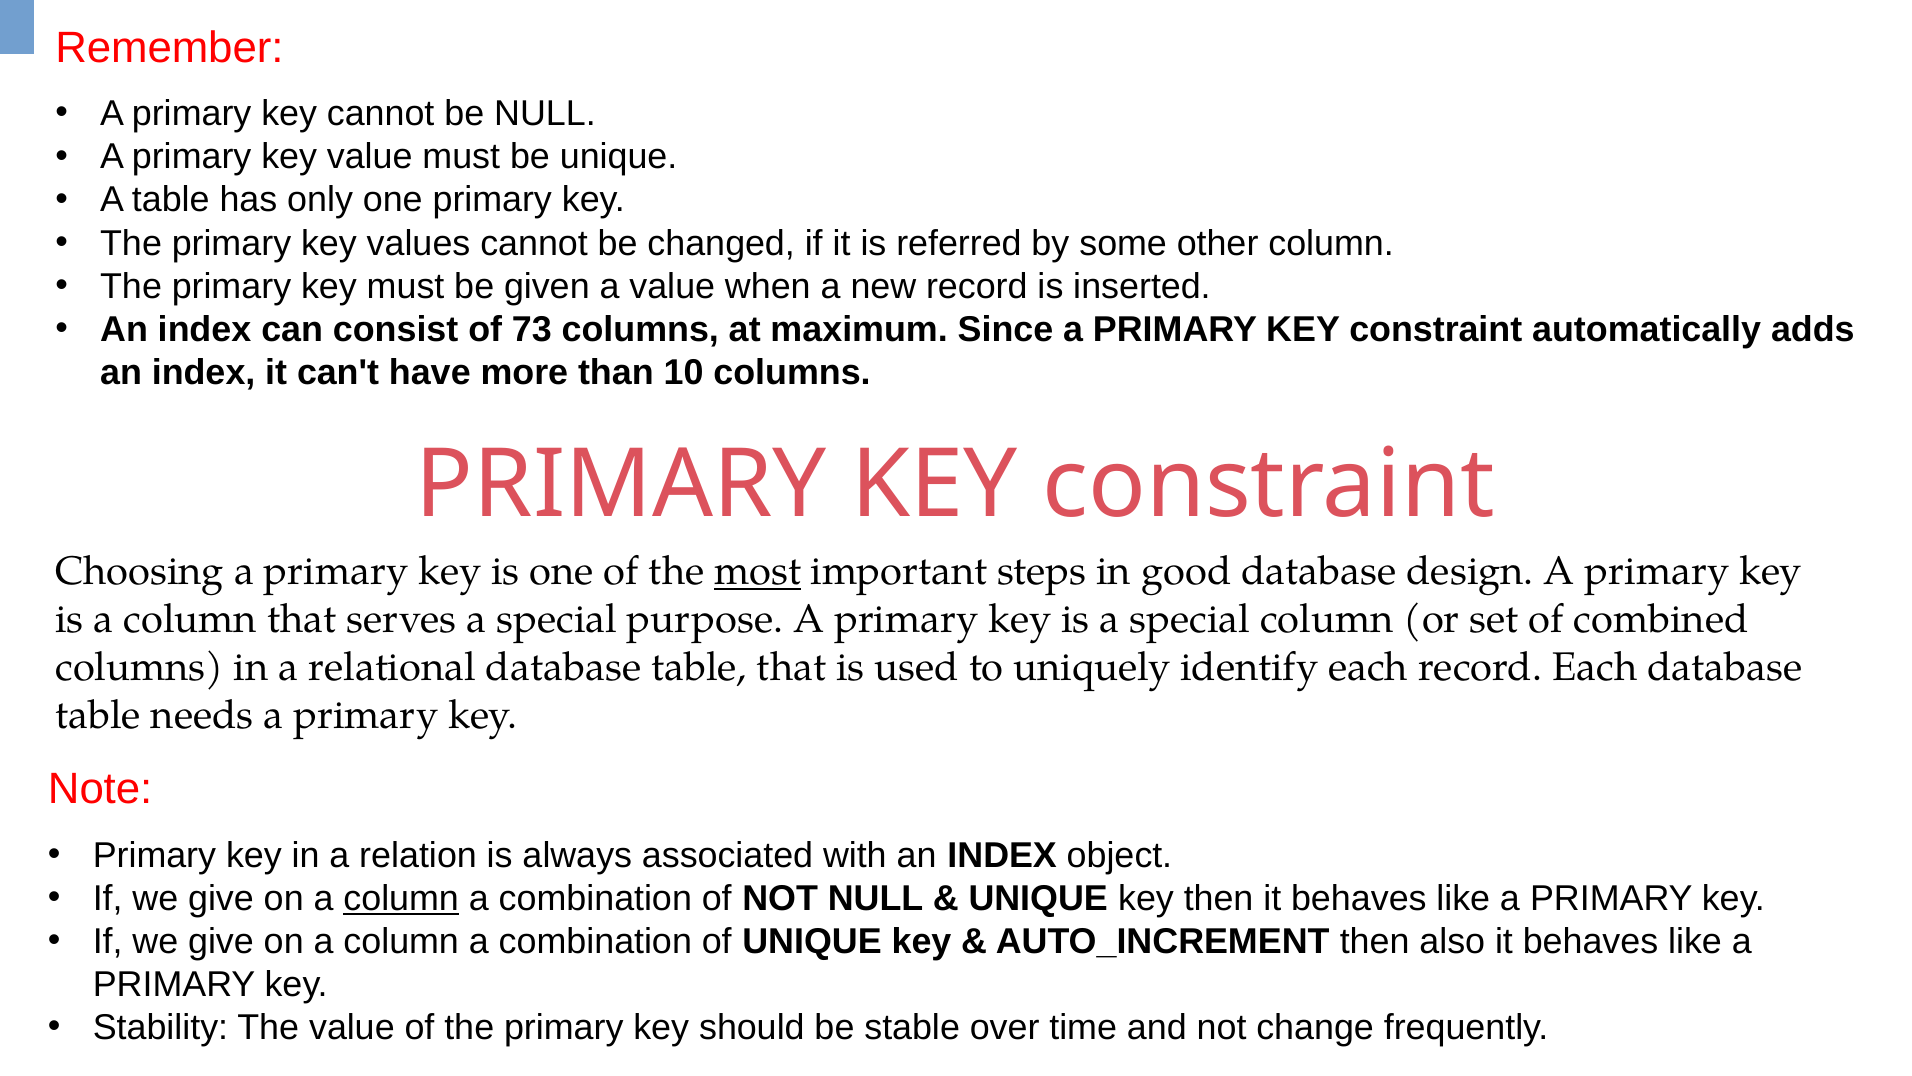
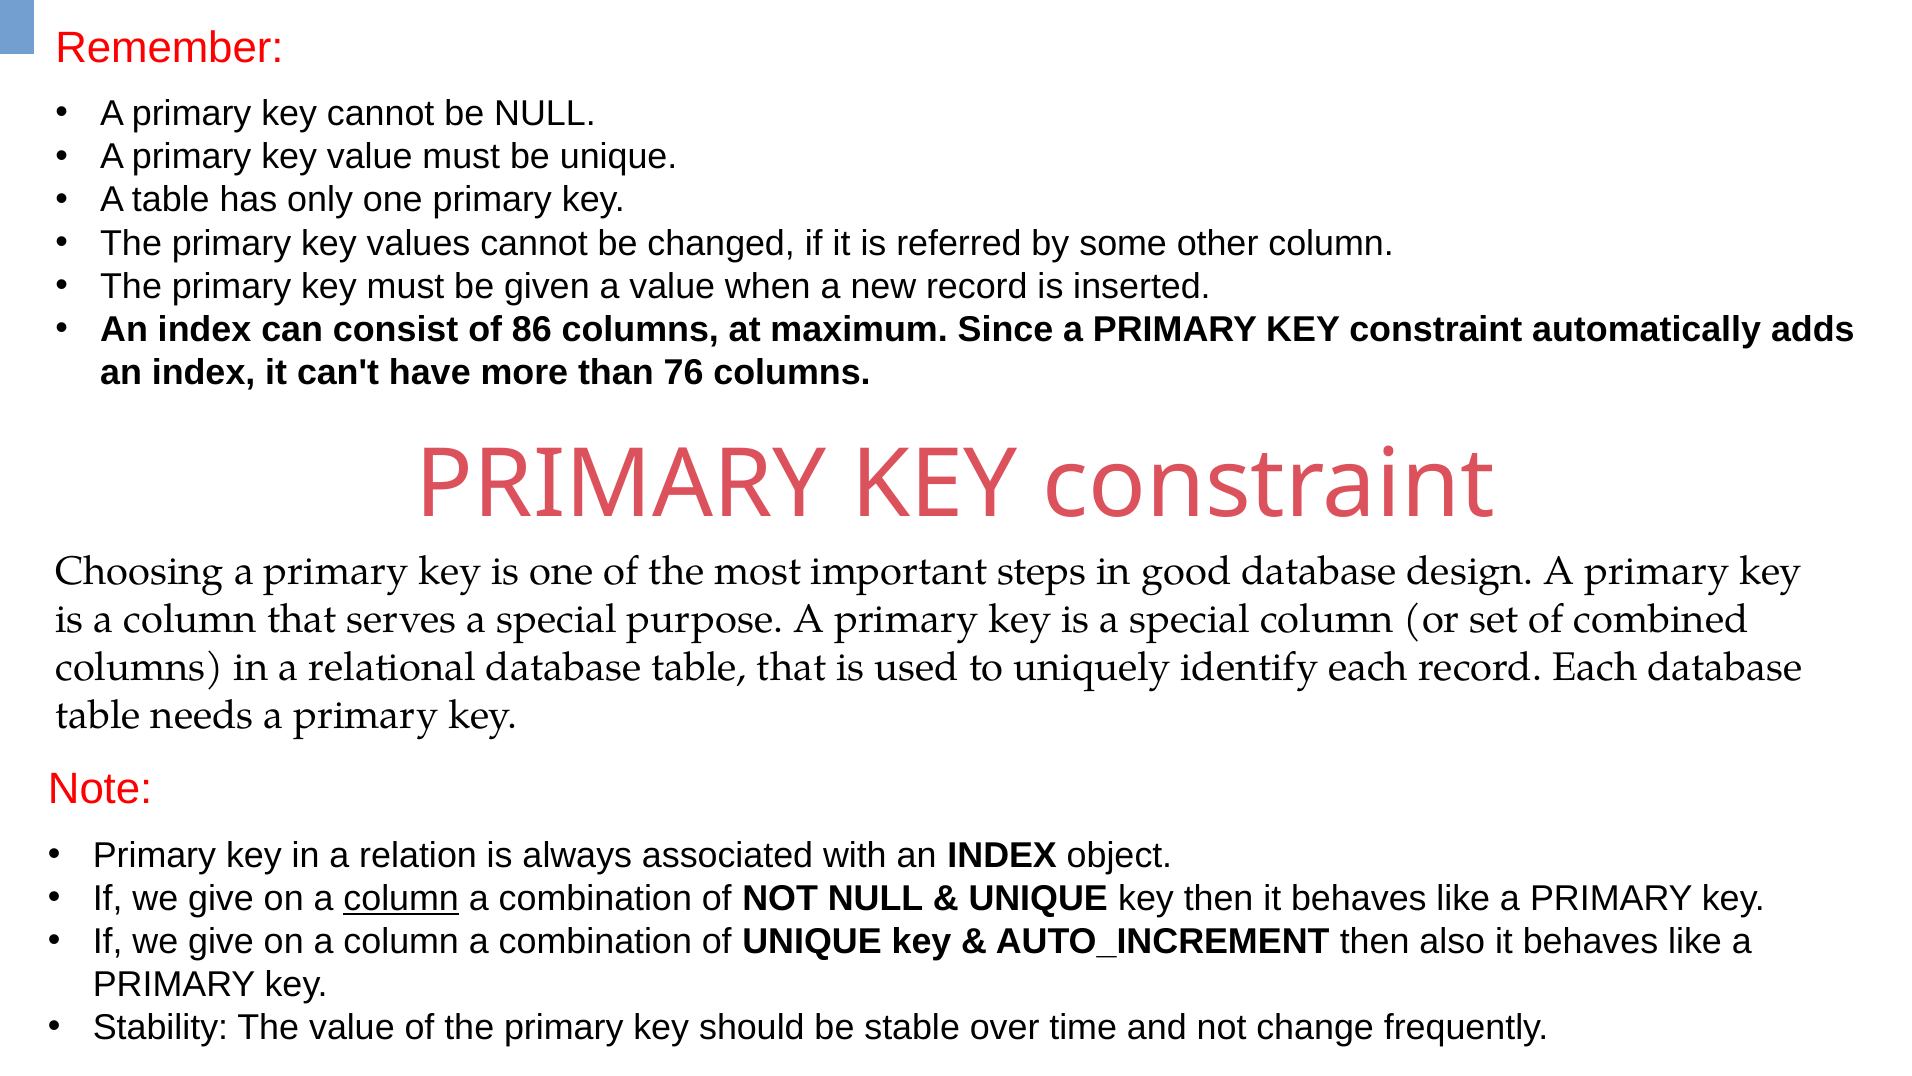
73: 73 -> 86 (532, 329)
10: 10 -> 76 (684, 372)
most underline: present -> none (758, 571)
